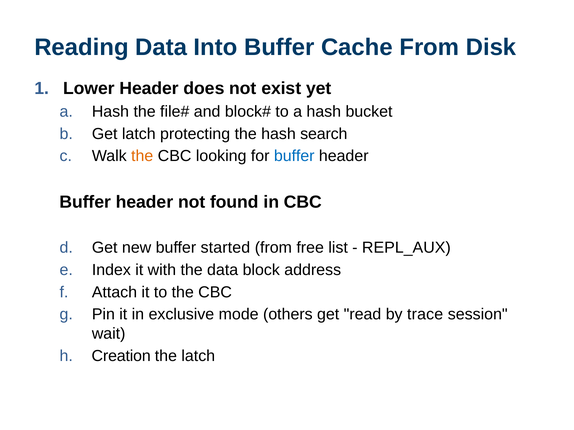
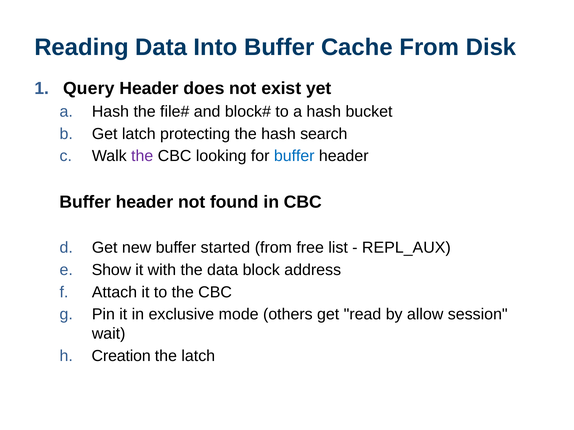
Lower: Lower -> Query (89, 88)
the colour: orange -> purple (142, 156)
Index: Index -> Show (111, 270)
trace: trace -> allow (425, 315)
